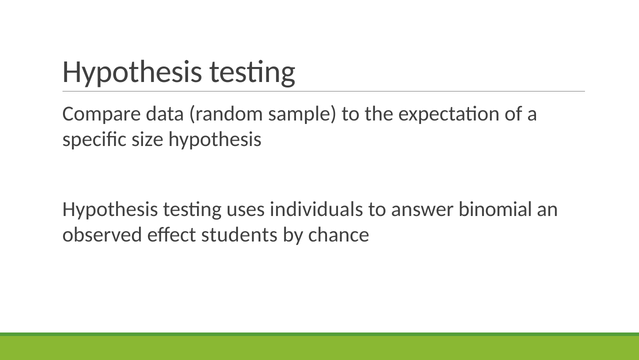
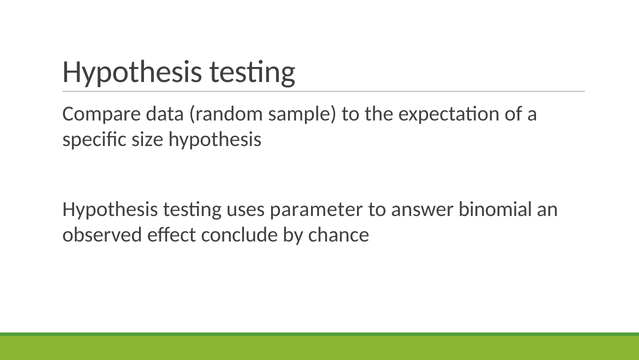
individuals: individuals -> parameter (316, 209)
students: students -> conclude (240, 234)
